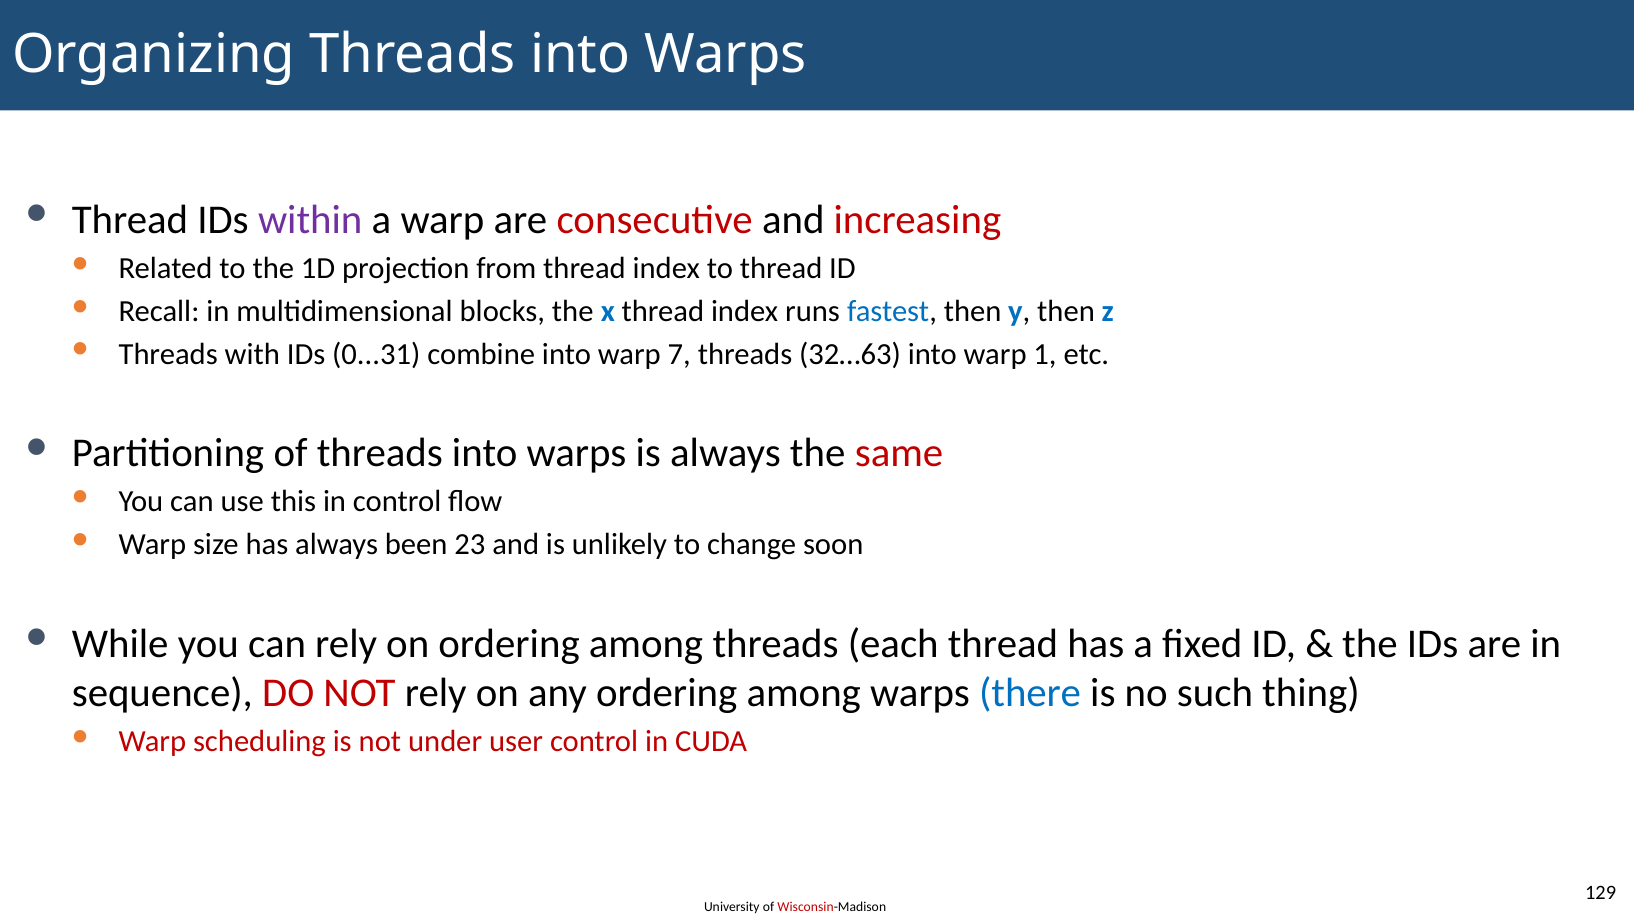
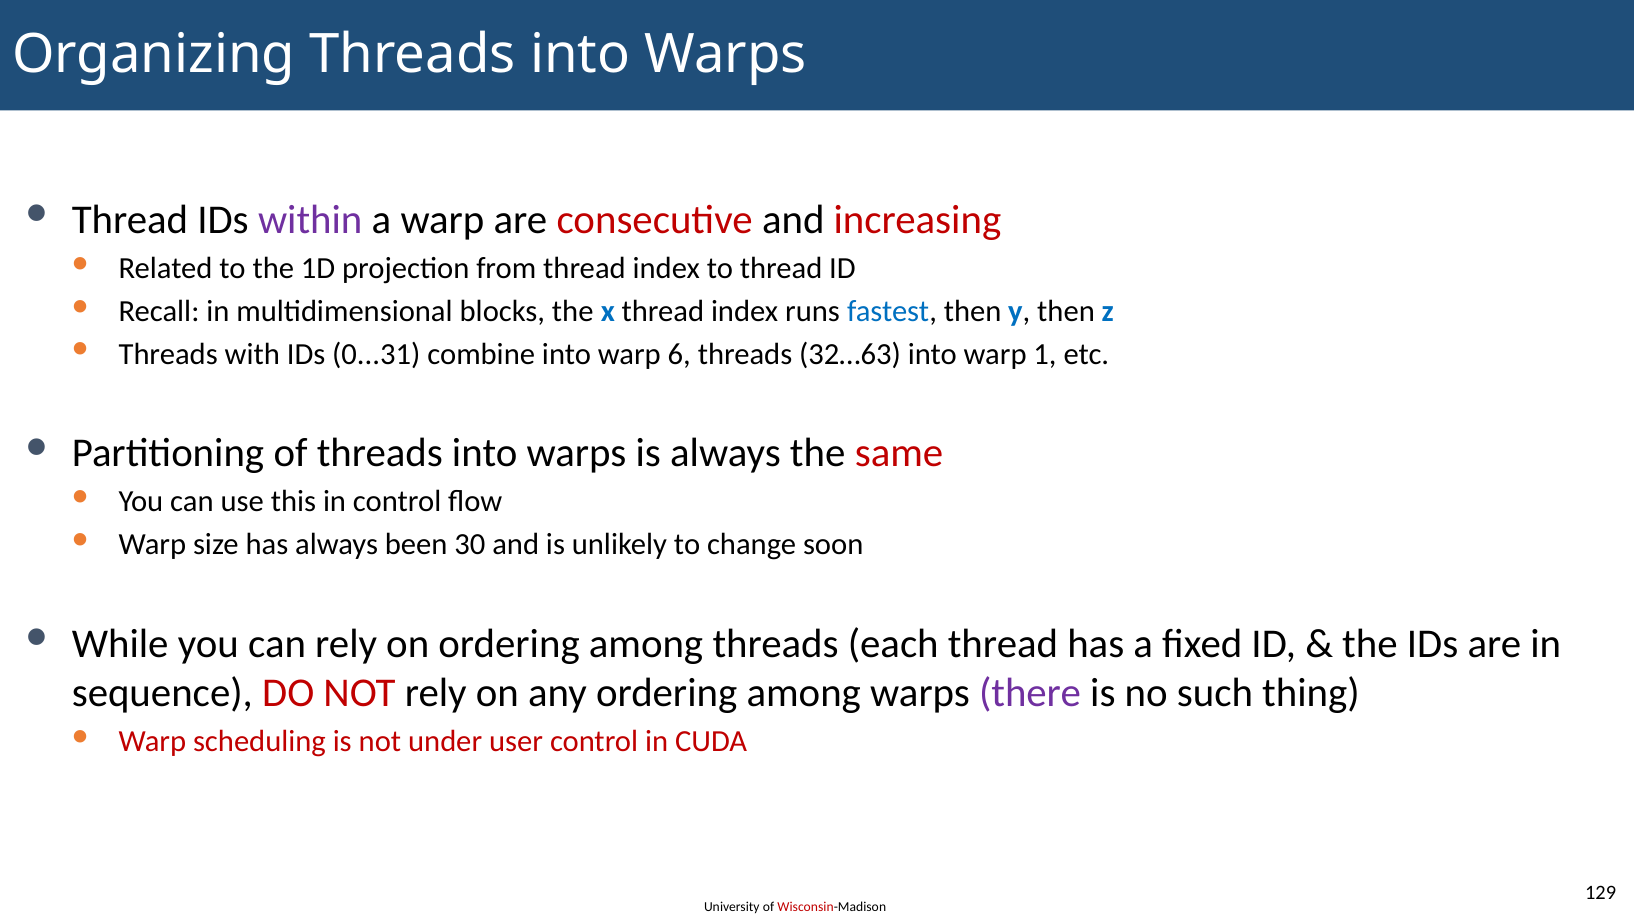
7: 7 -> 6 (679, 354)
23: 23 -> 30 (470, 545)
there colour: blue -> purple (1030, 693)
